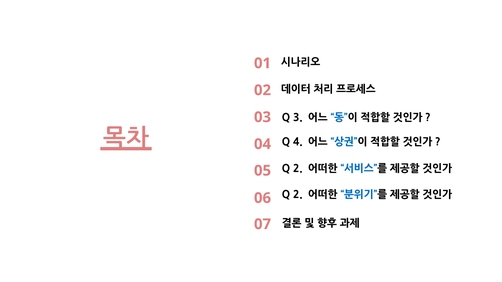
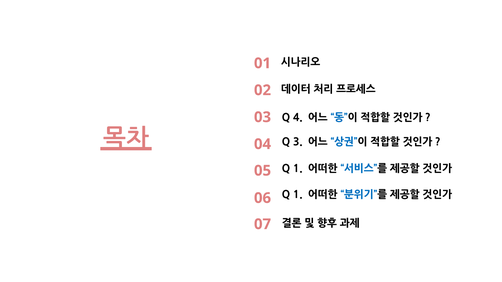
3: 3 -> 4 (298, 118)
4: 4 -> 3 (298, 142)
05 Q 2: 2 -> 1 (298, 169)
2: 2 -> 1 (298, 195)
